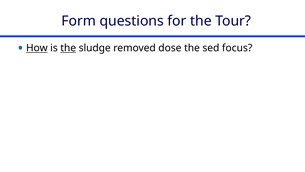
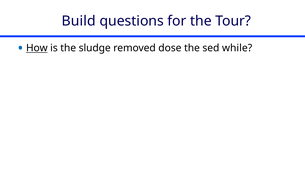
Form: Form -> Build (79, 21)
the underline: present -> none (68, 48)
focus: focus -> while (237, 48)
